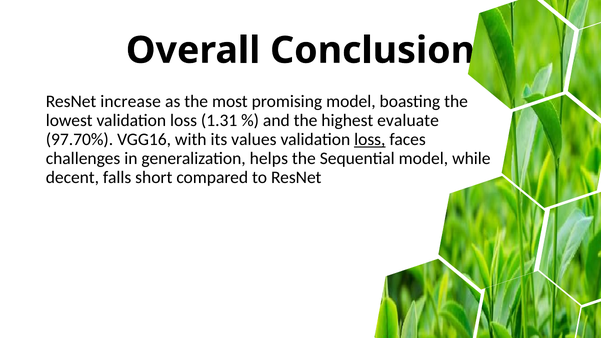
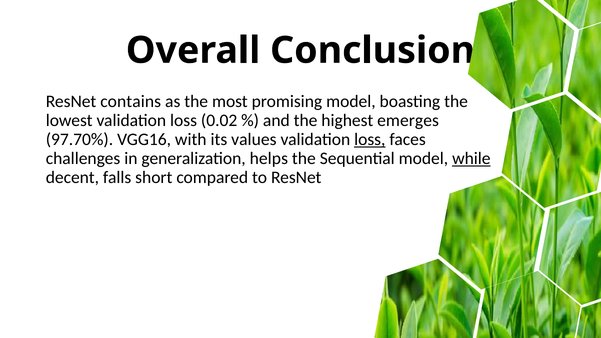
increase: increase -> contains (131, 102)
1.31: 1.31 -> 0.02 (219, 121)
evaluate: evaluate -> emerges (408, 121)
while underline: none -> present (471, 158)
